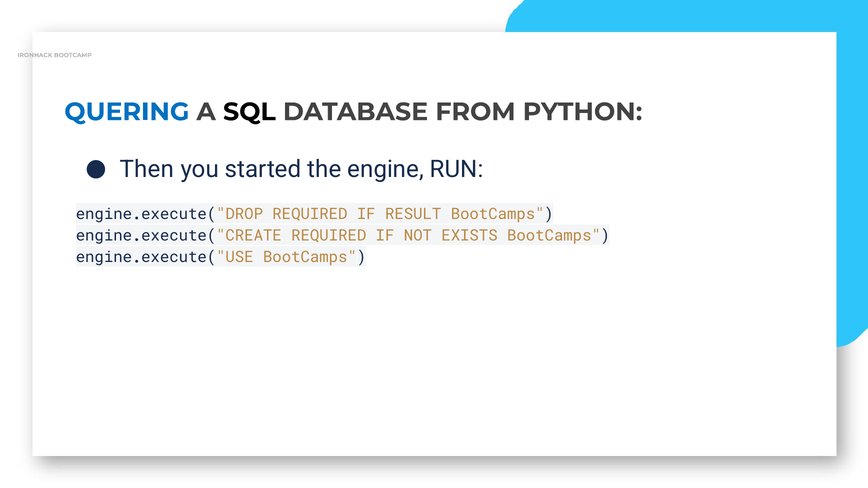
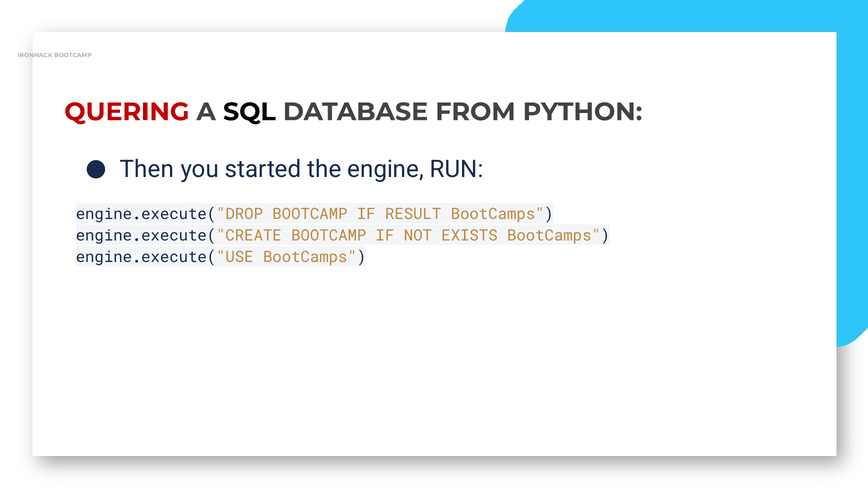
QUERING colour: blue -> red (127, 112)
engine.execute("DROP REQUIRED: REQUIRED -> BOOTCAMP (310, 214)
engine.execute("CREATE REQUIRED: REQUIRED -> BOOTCAMP (329, 236)
